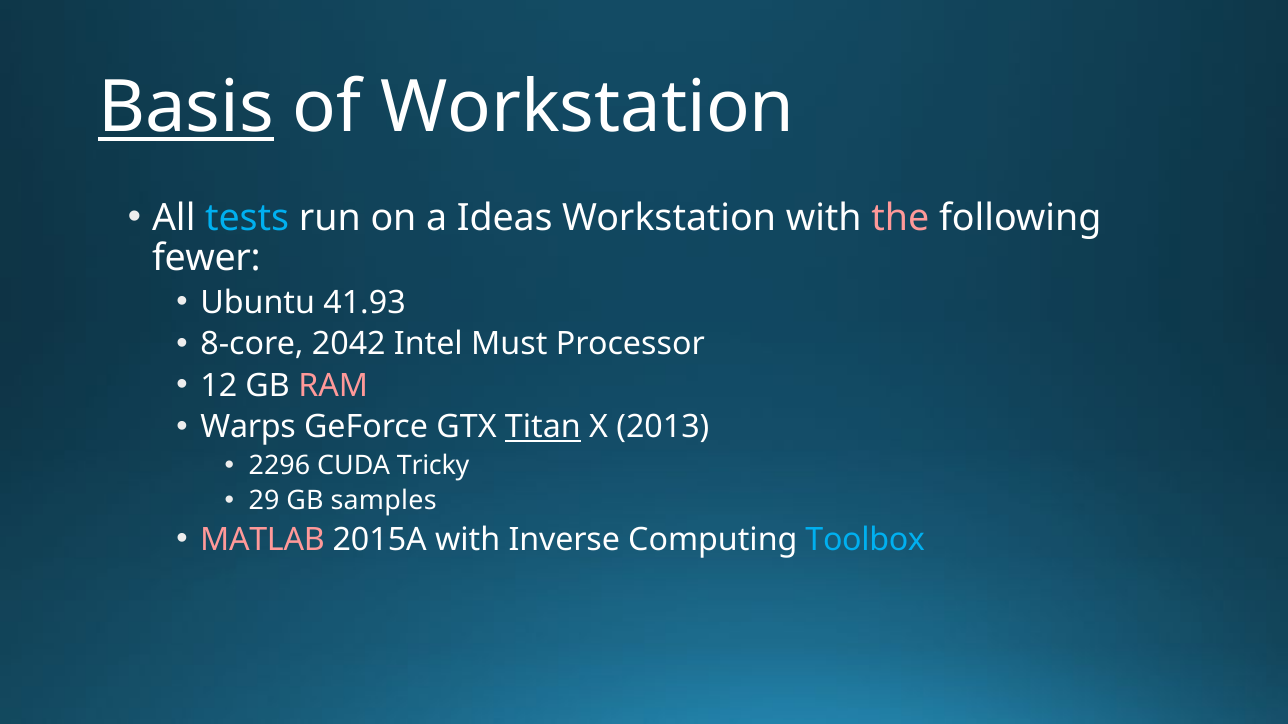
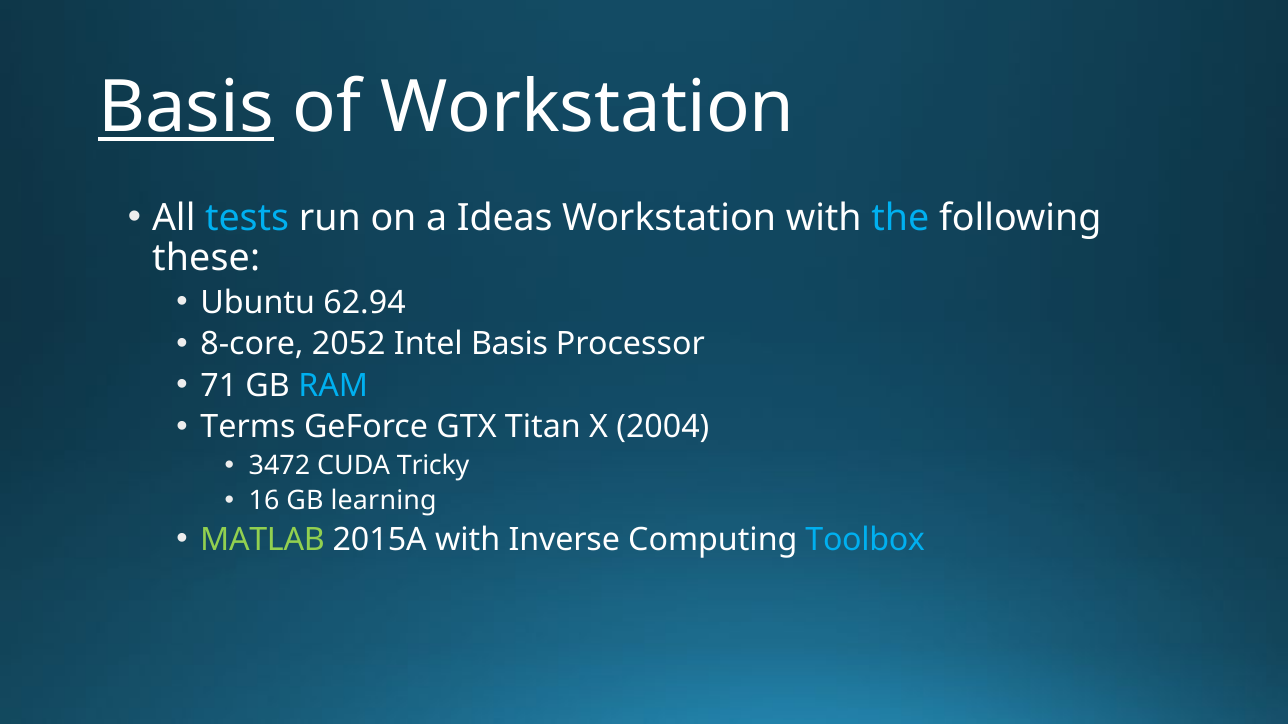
the colour: pink -> light blue (900, 218)
fewer: fewer -> these (206, 258)
41.93: 41.93 -> 62.94 (365, 303)
2042: 2042 -> 2052 (349, 344)
Intel Must: Must -> Basis (510, 344)
12: 12 -> 71 (219, 386)
RAM colour: pink -> light blue (333, 386)
Warps: Warps -> Terms (248, 427)
Titan underline: present -> none (543, 427)
2013: 2013 -> 2004 (663, 427)
2296: 2296 -> 3472 (279, 466)
29: 29 -> 16 (264, 501)
samples: samples -> learning (384, 501)
MATLAB colour: pink -> light green (262, 540)
